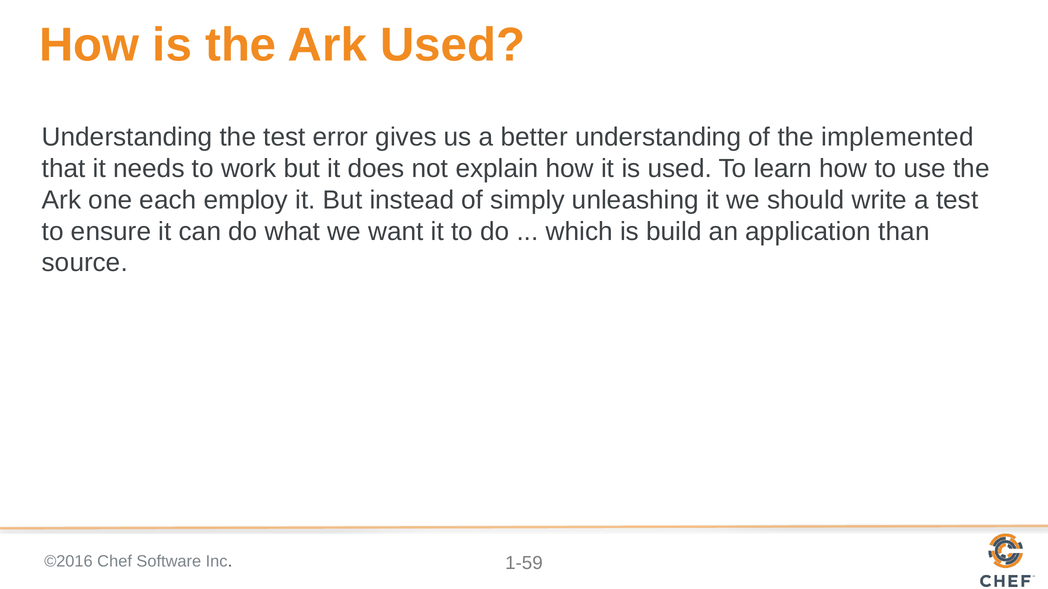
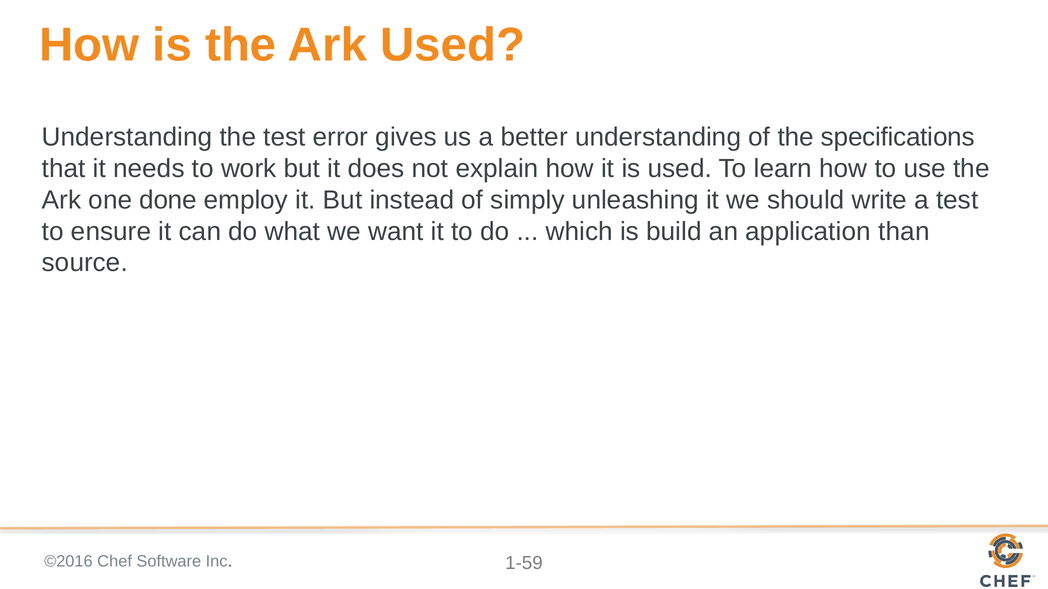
implemented: implemented -> specifications (898, 137)
each: each -> done (168, 200)
